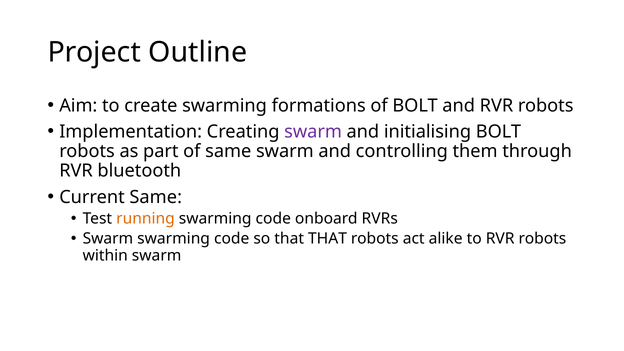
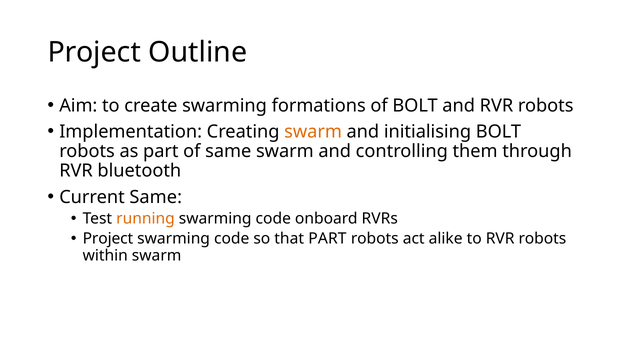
swarm colour: purple -> orange (313, 132)
Swarm: Swarm -> Project (108, 239)
that THAT: THAT -> PART (327, 239)
